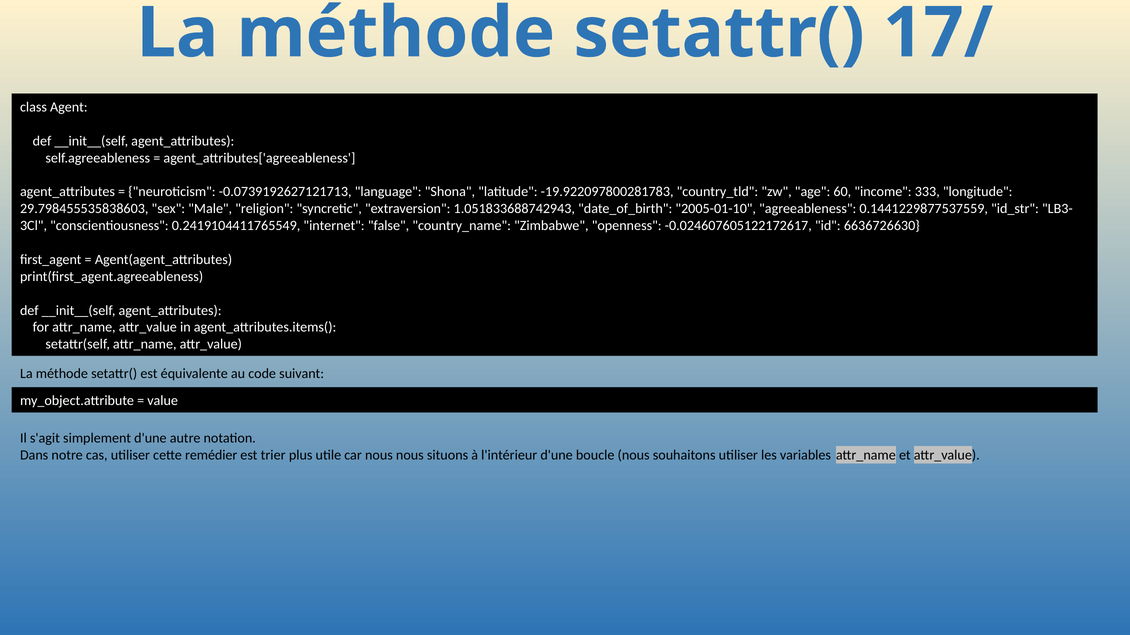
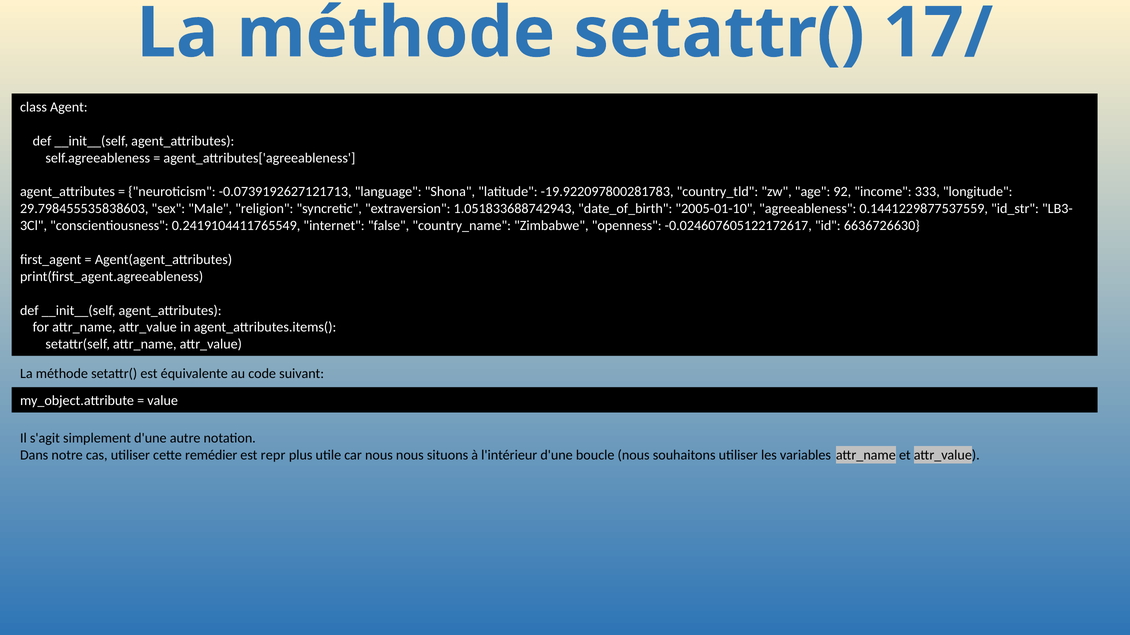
60: 60 -> 92 (842, 192)
trier: trier -> repr (273, 455)
